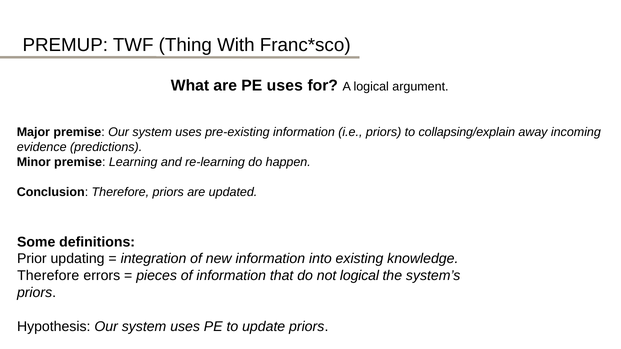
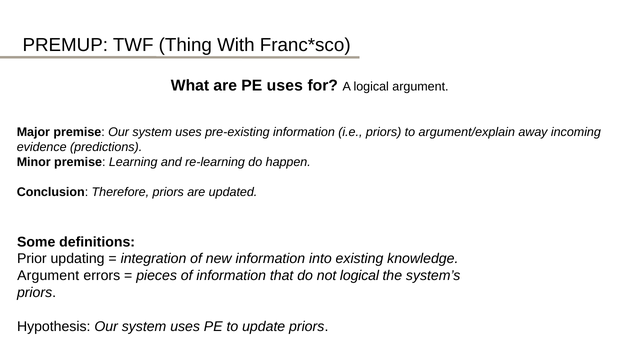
collapsing/explain: collapsing/explain -> argument/explain (467, 132)
Therefore: Therefore -> Argument (48, 276)
